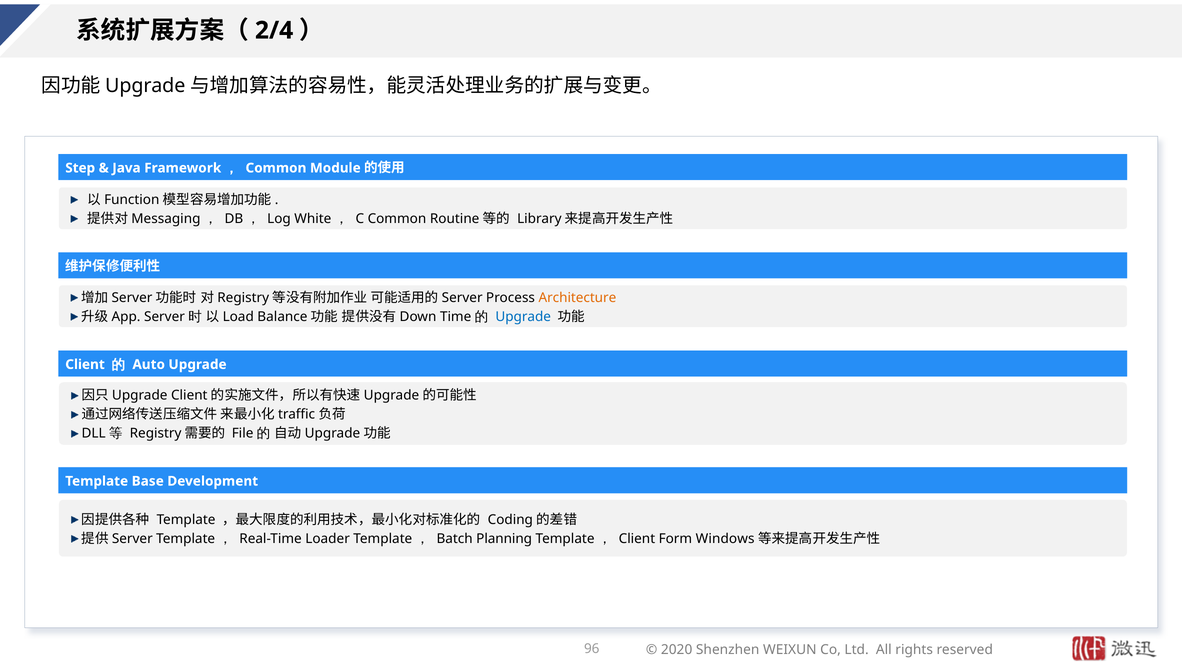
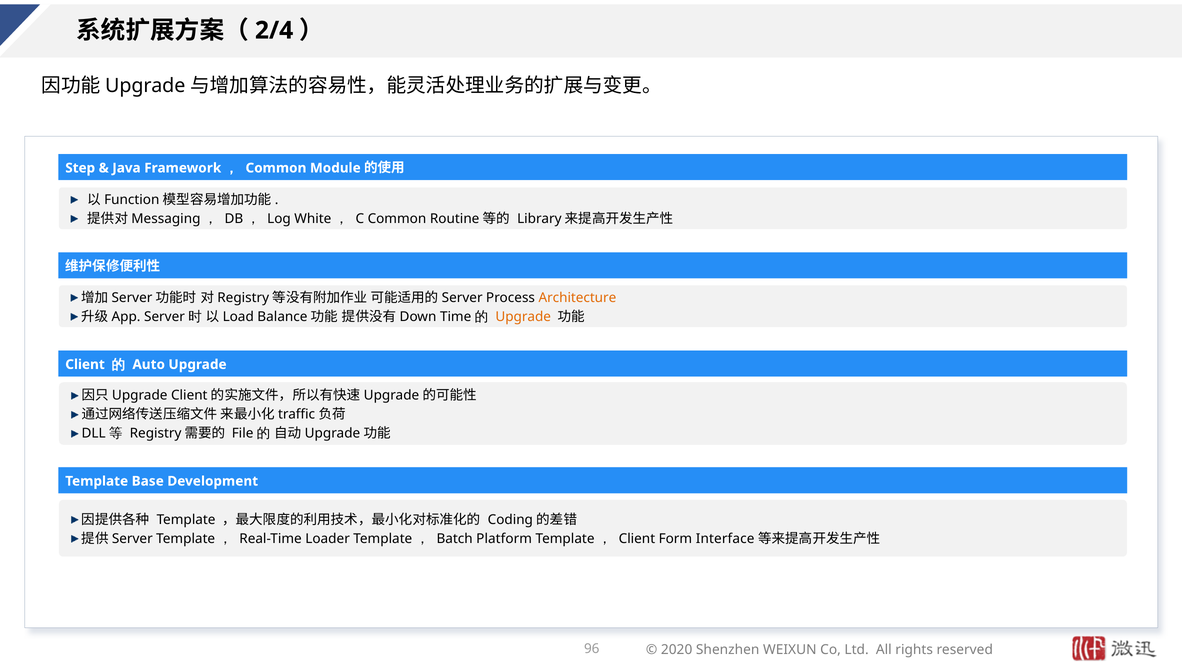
Upgrade colour: blue -> orange (523, 317)
Planning: Planning -> Platform (504, 539)
Windows: Windows -> Interface (725, 539)
